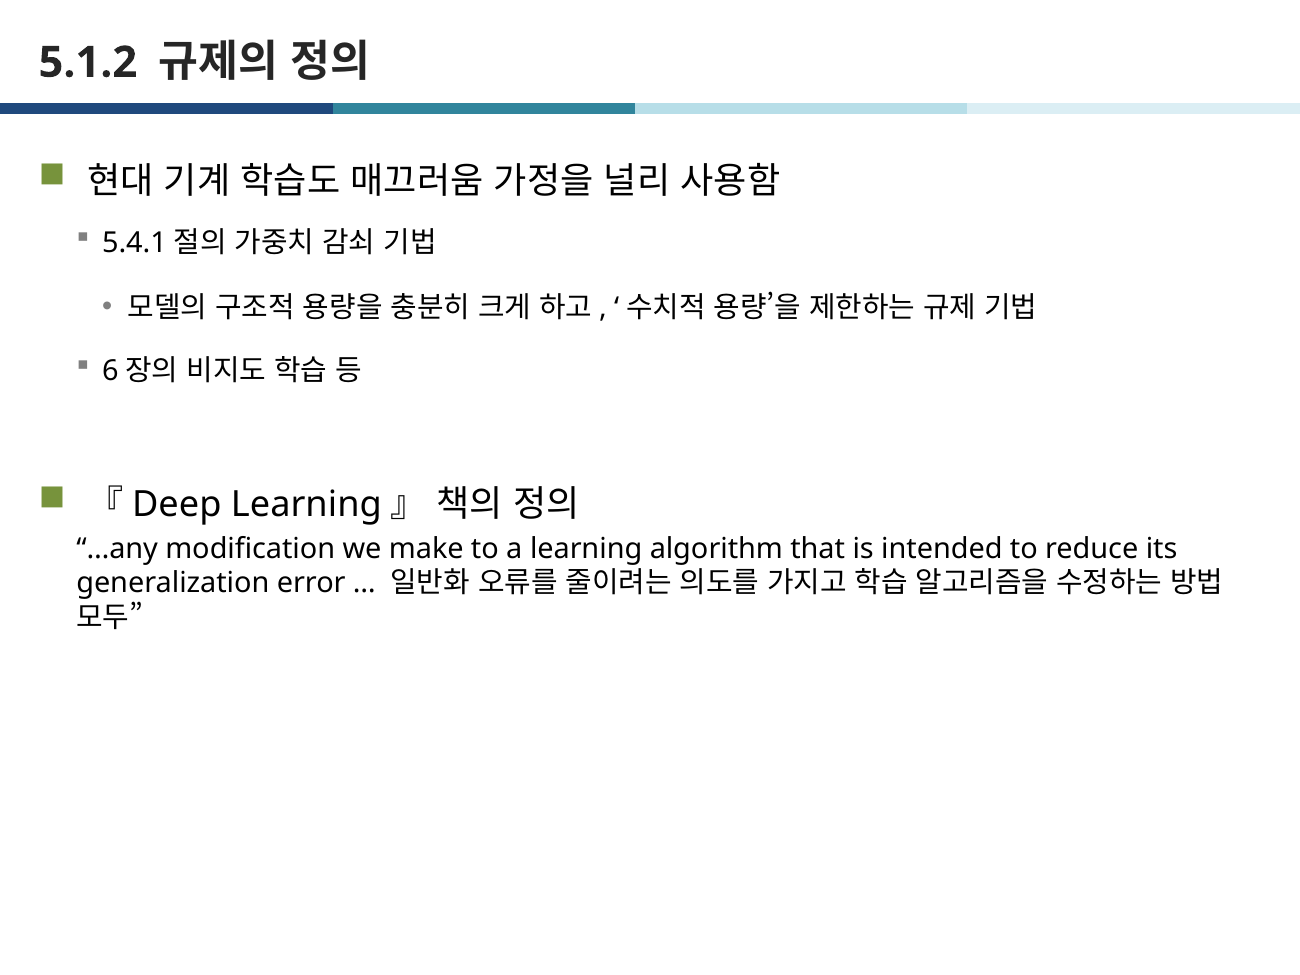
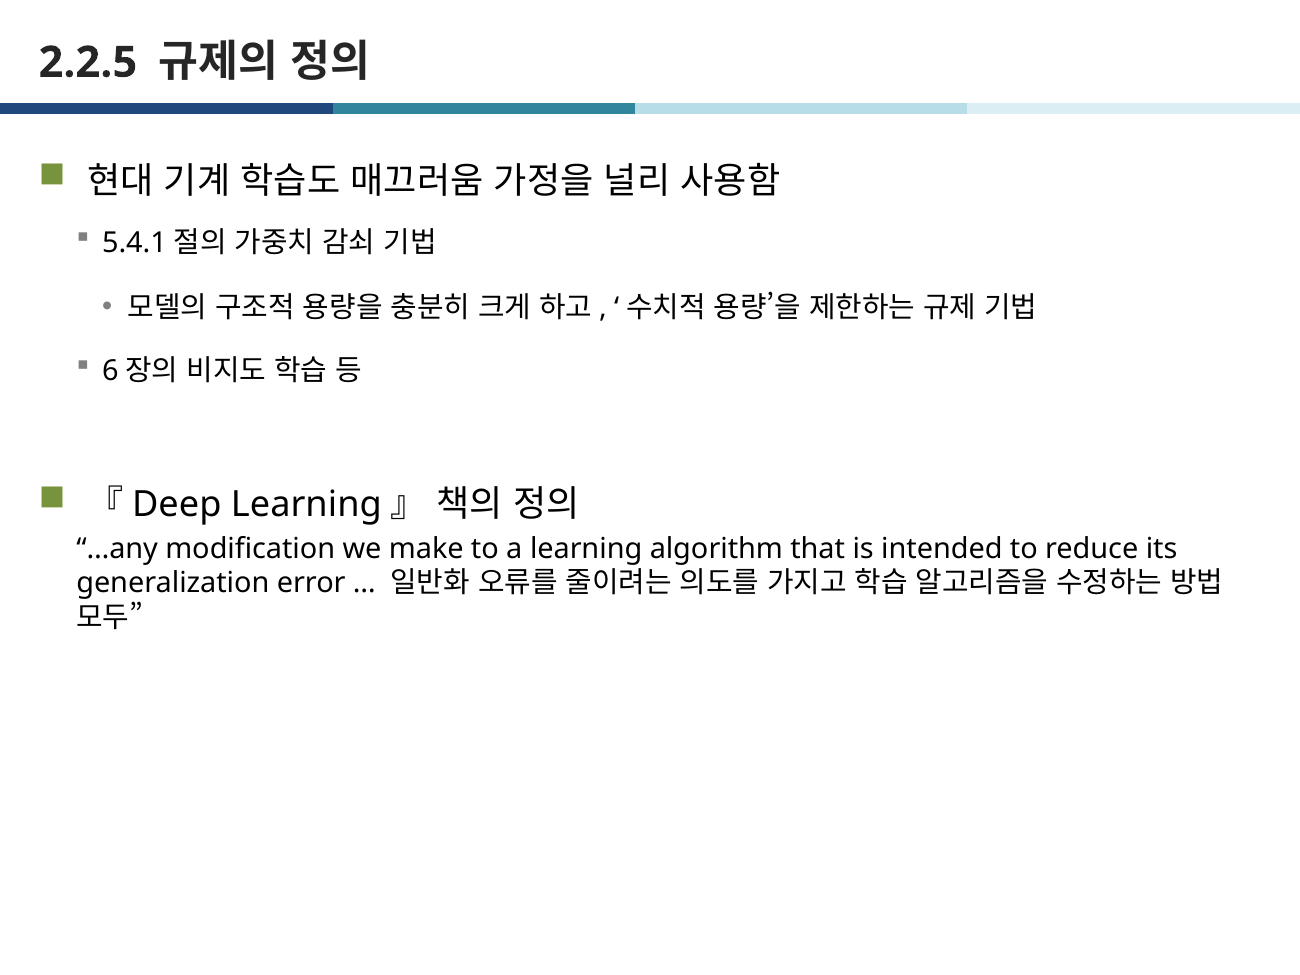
5.1.2: 5.1.2 -> 2.2.5 (88, 62)
